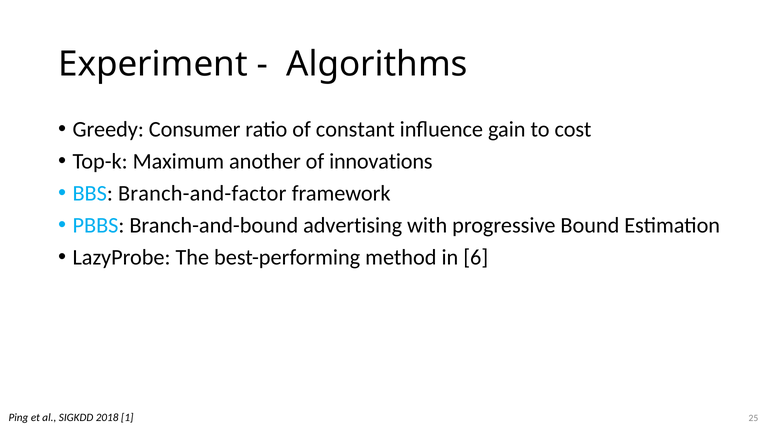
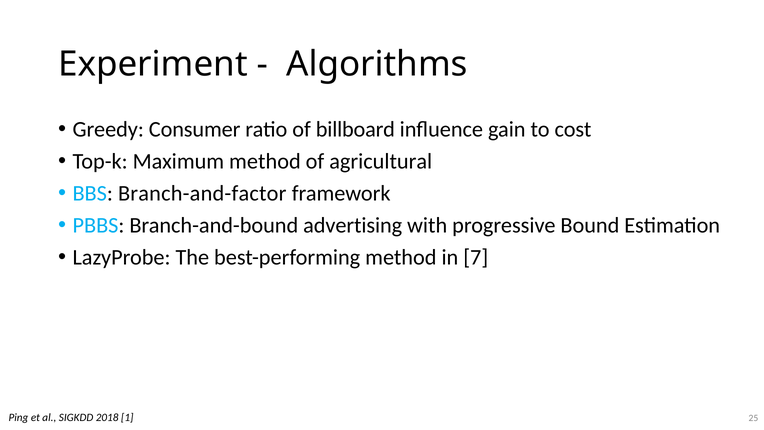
constant: constant -> billboard (355, 129)
Maximum another: another -> method (265, 161)
innovations: innovations -> agricultural (381, 161)
6: 6 -> 7 (476, 257)
